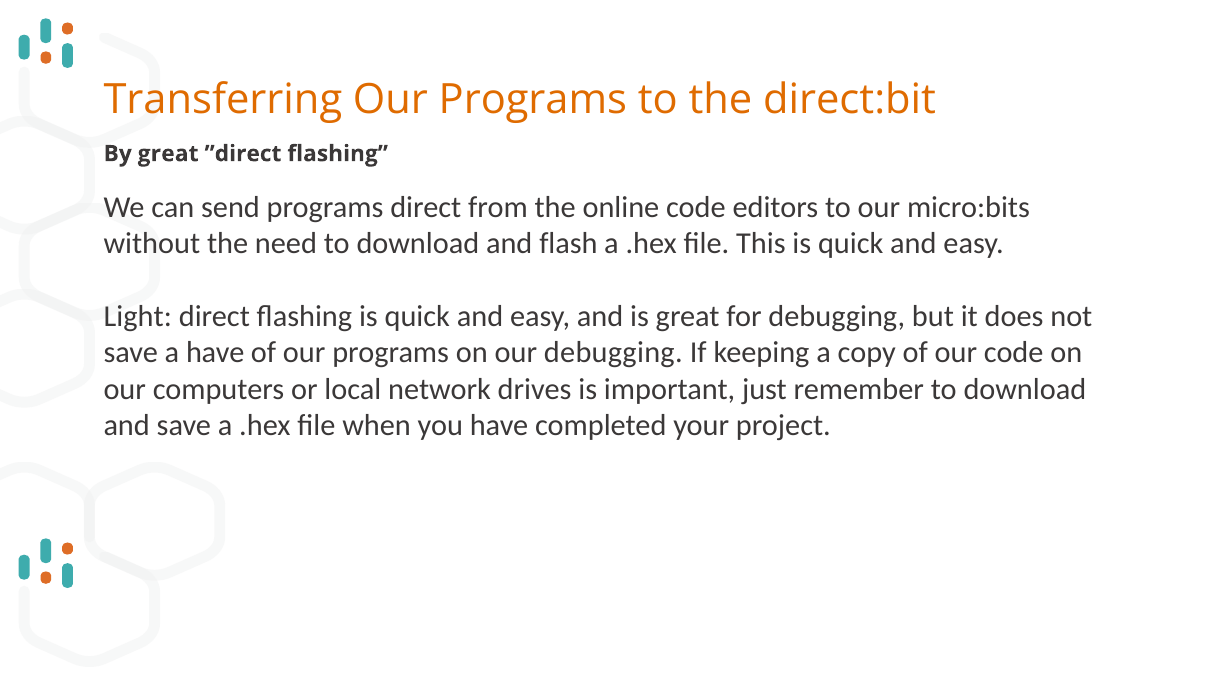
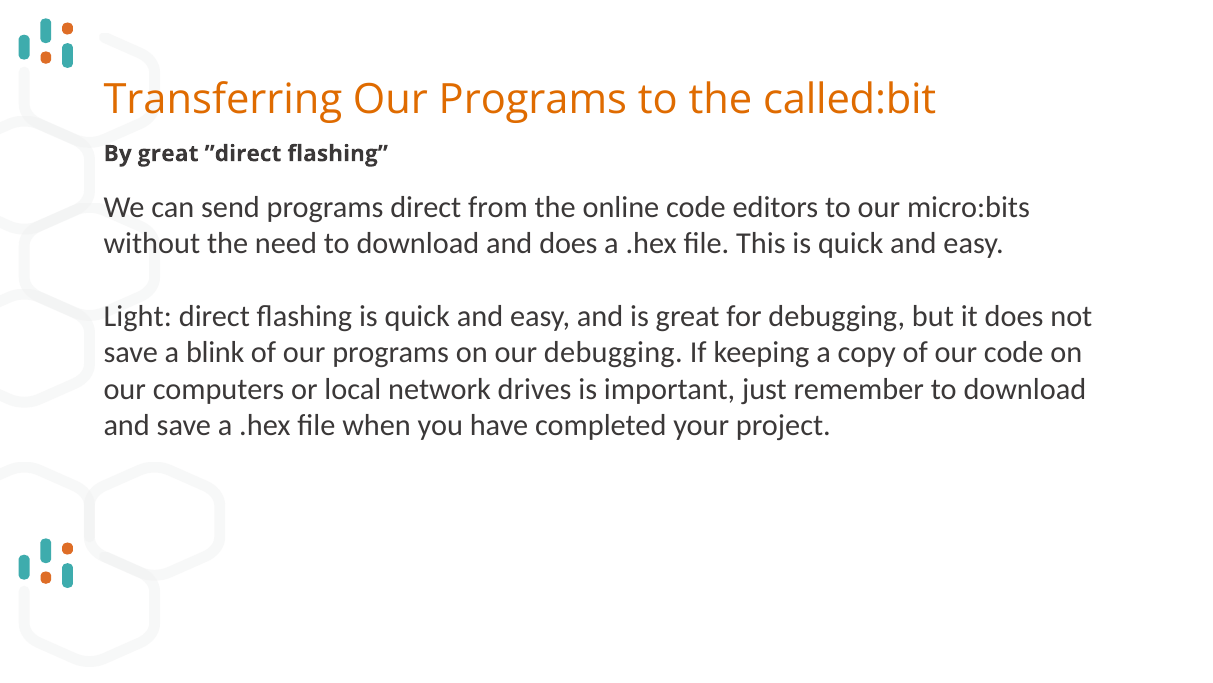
direct:bit: direct:bit -> called:bit (850, 100)
and flash: flash -> does (568, 243)
a have: have -> blink (215, 352)
